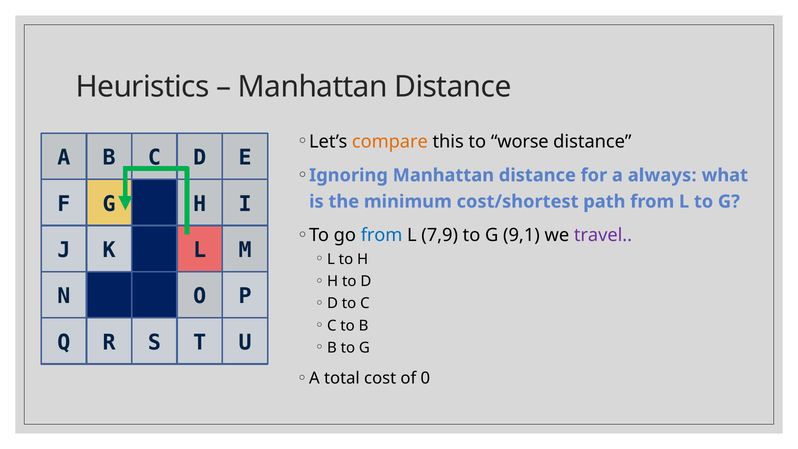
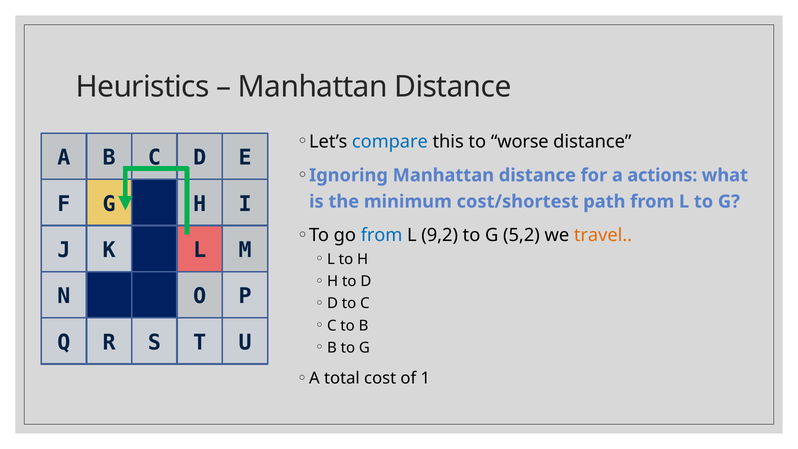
compare colour: orange -> blue (390, 141)
always: always -> actions (662, 175)
7,9: 7,9 -> 9,2 (440, 235)
9,1: 9,1 -> 5,2 (521, 235)
travel colour: purple -> orange (603, 235)
0: 0 -> 1 (425, 378)
